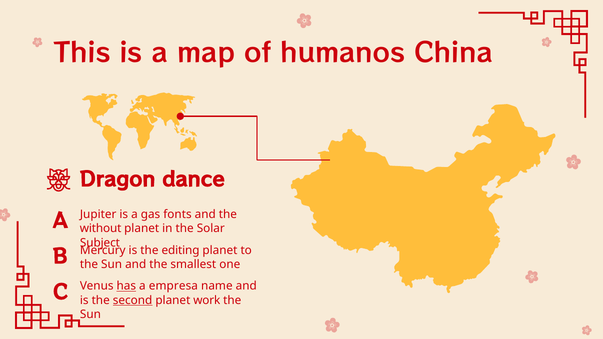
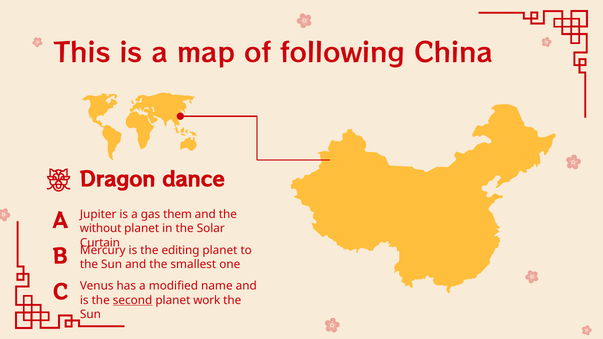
humanos: humanos -> following (343, 53)
fonts: fonts -> them (178, 215)
Subject: Subject -> Curtain (100, 243)
has underline: present -> none (126, 286)
empresa: empresa -> modified (173, 286)
